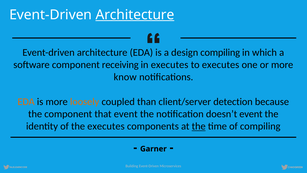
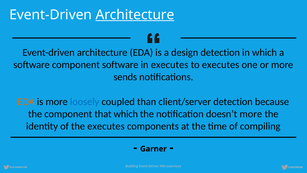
design compiling: compiling -> detection (220, 52)
component receiving: receiving -> software (120, 65)
know: know -> sends (125, 77)
loosely colour: orange -> blue (85, 102)
that event: event -> which (126, 114)
doesn’t event: event -> more (251, 114)
the underline: present -> none (199, 126)
